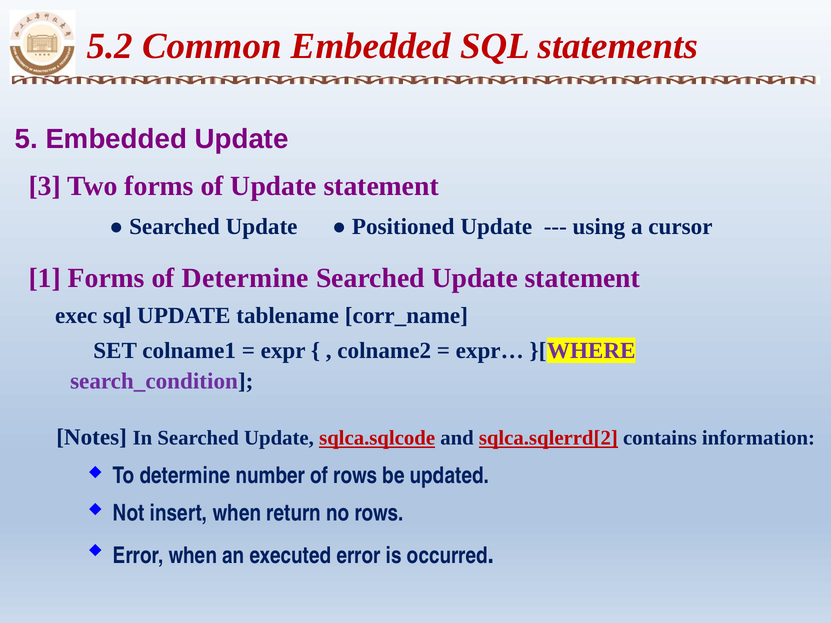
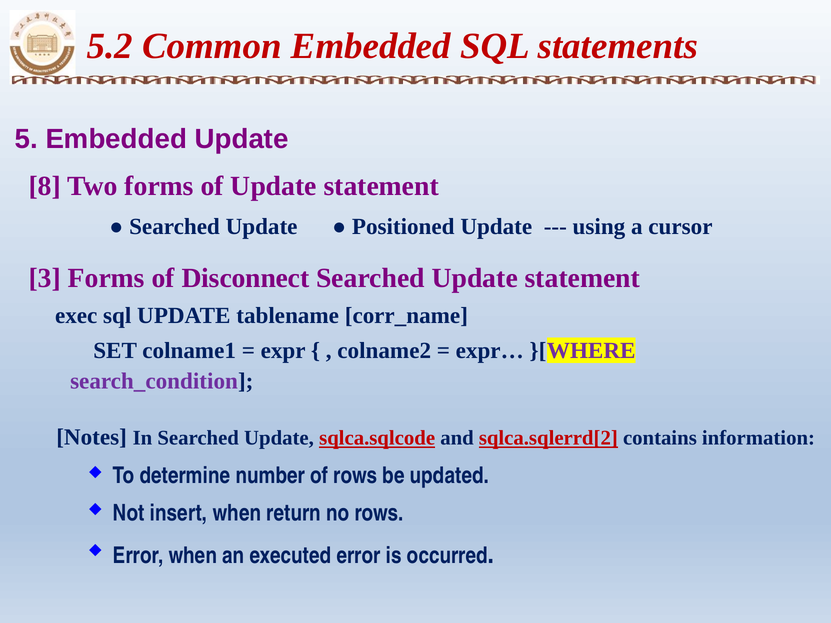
3: 3 -> 8 (45, 186)
1: 1 -> 3 (45, 278)
of Determine: Determine -> Disconnect (245, 278)
